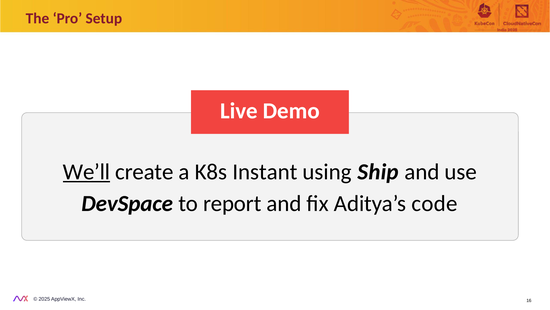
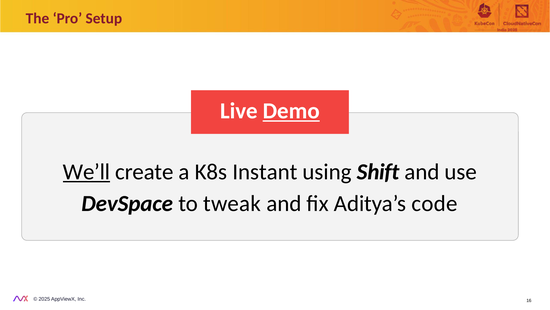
Demo underline: none -> present (291, 111)
Ship: Ship -> Shift (378, 172)
report: report -> tweak (232, 203)
